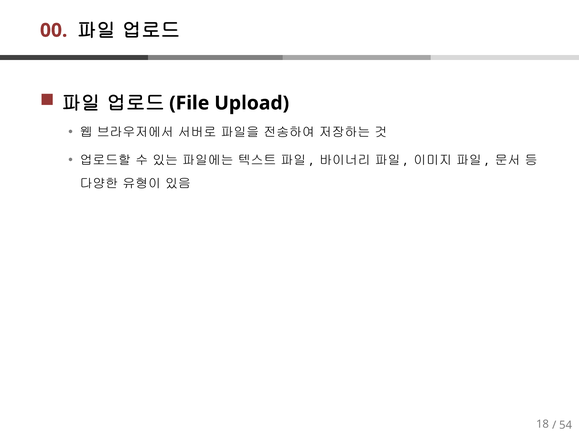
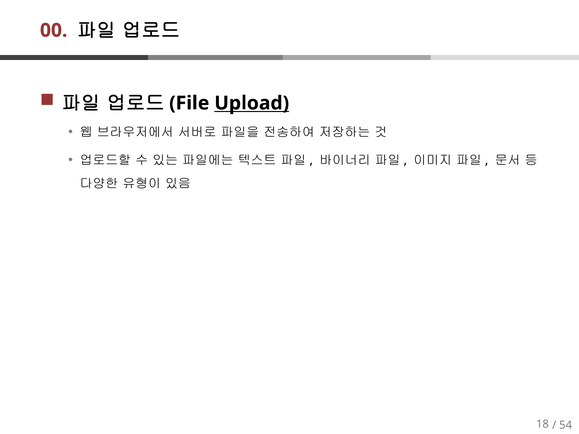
Upload underline: none -> present (252, 103)
